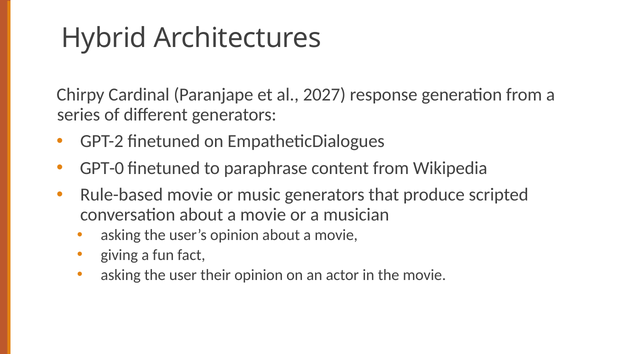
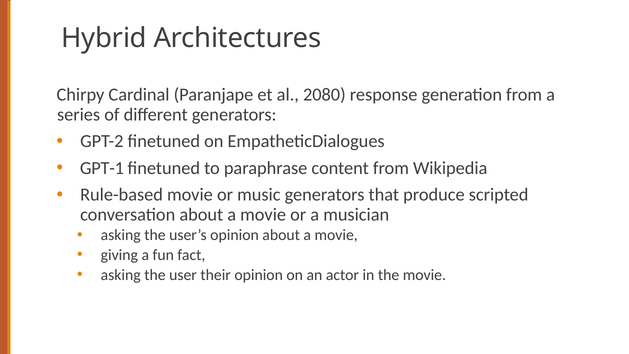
2027: 2027 -> 2080 (324, 95)
GPT-0: GPT-0 -> GPT-1 (102, 168)
